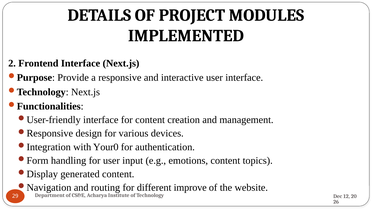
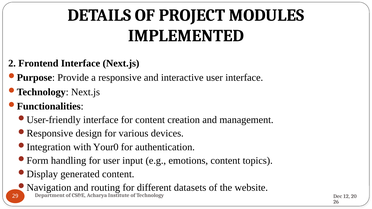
improve: improve -> datasets (190, 188)
